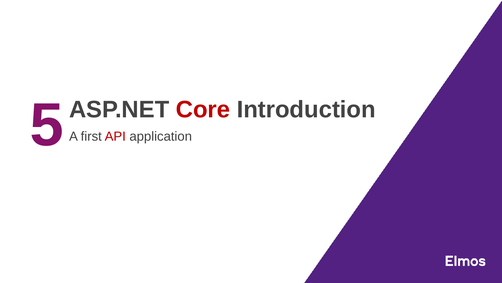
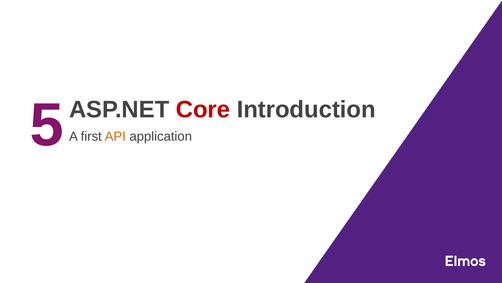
API colour: red -> orange (115, 136)
